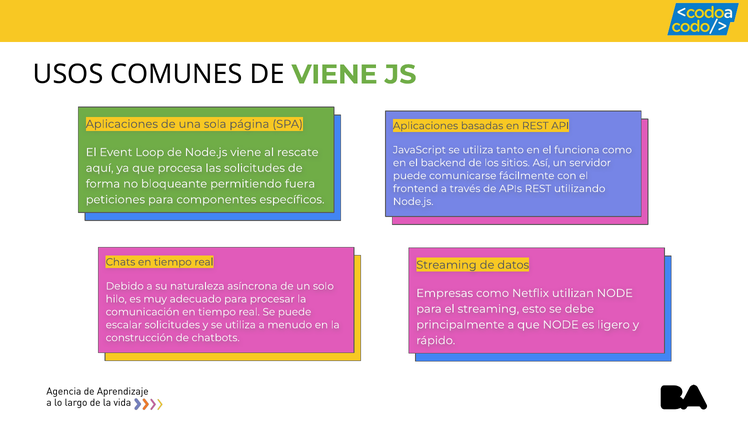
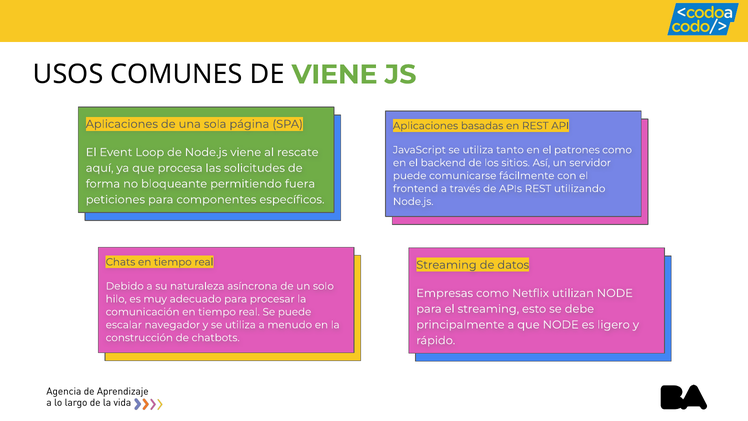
funciona: funciona -> patrones (577, 150)
escalar solicitudes: solicitudes -> navegador (172, 325)
